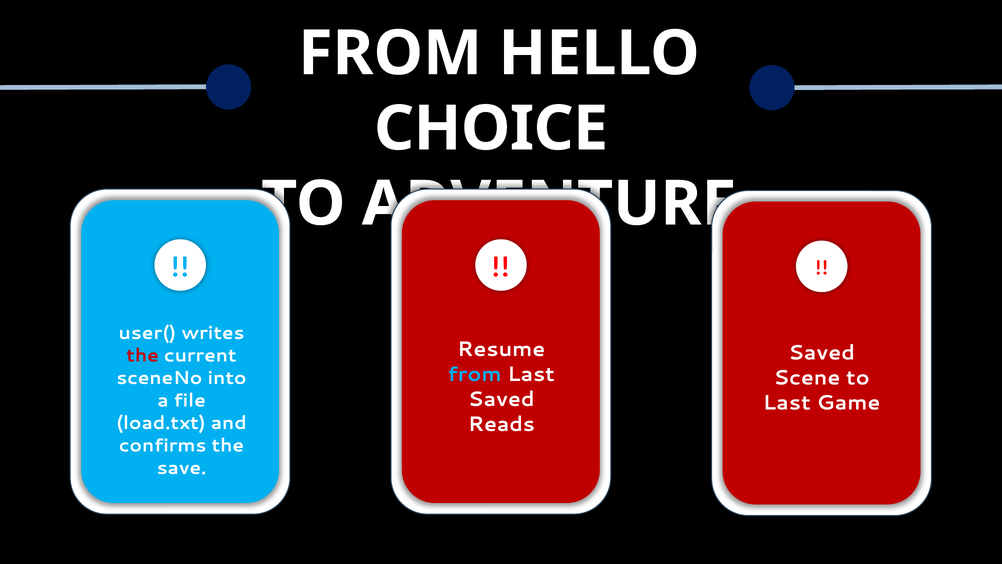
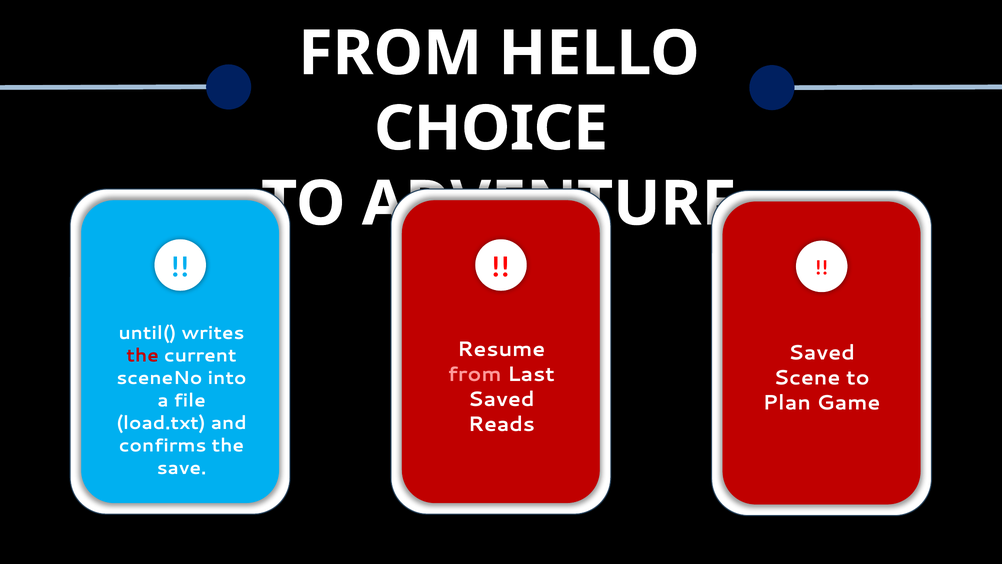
user(: user( -> until( (147, 333)
from colour: light blue -> pink (475, 374)
Last: Last -> Plan (787, 403)
